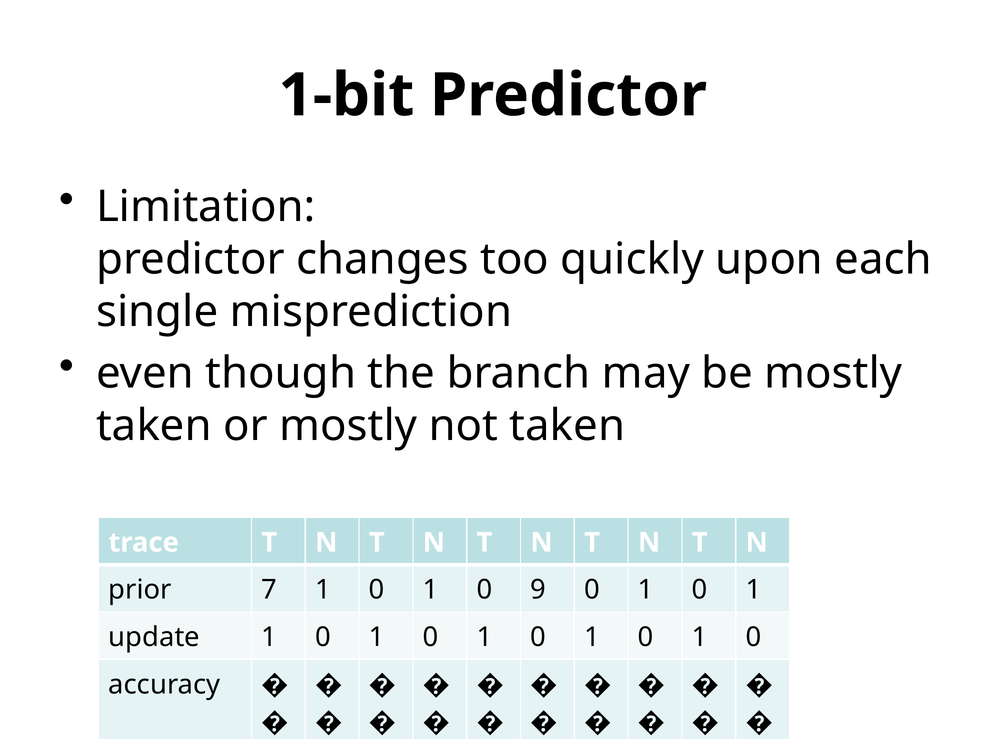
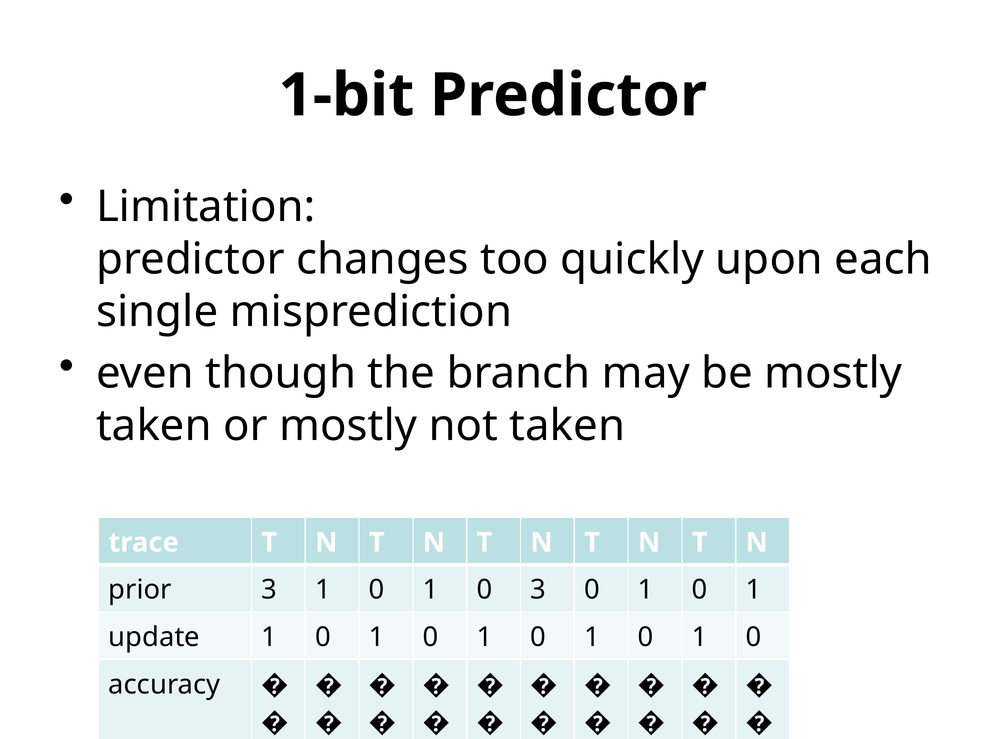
prior 7: 7 -> 3 (269, 590)
0 9: 9 -> 3 (538, 590)
